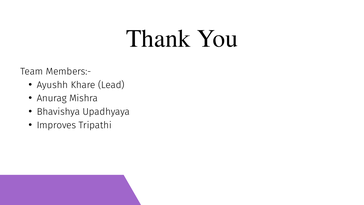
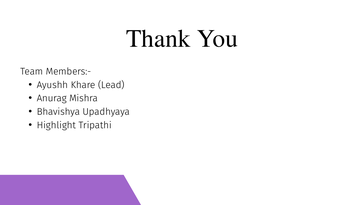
Improves: Improves -> Highlight (56, 125)
